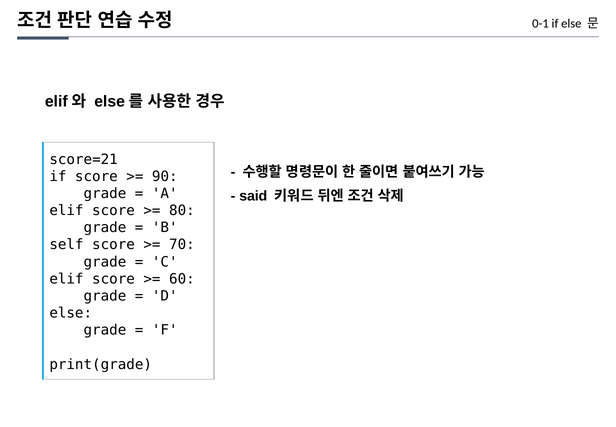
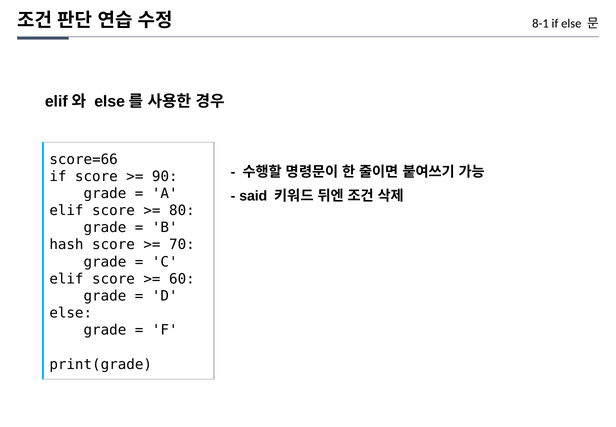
0-1: 0-1 -> 8-1 (541, 23)
score=21: score=21 -> score=66 (84, 159)
self: self -> hash (66, 244)
